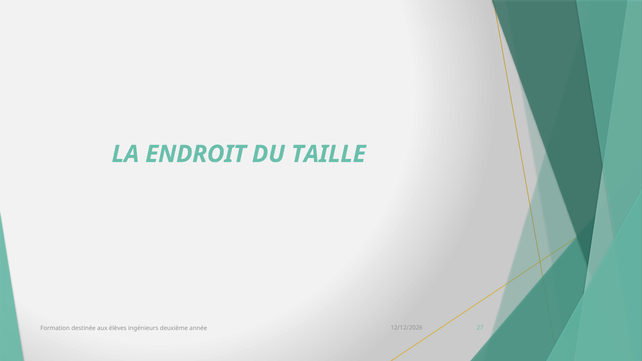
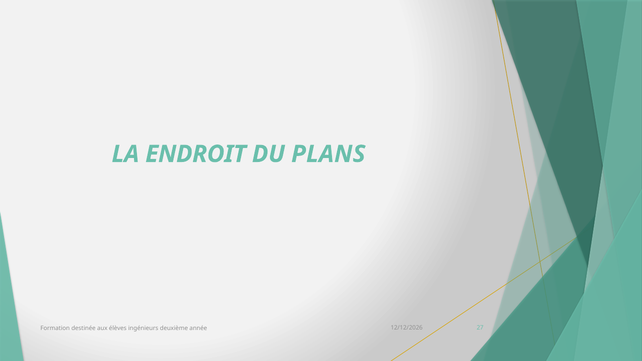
TAILLE: TAILLE -> PLANS (328, 154)
